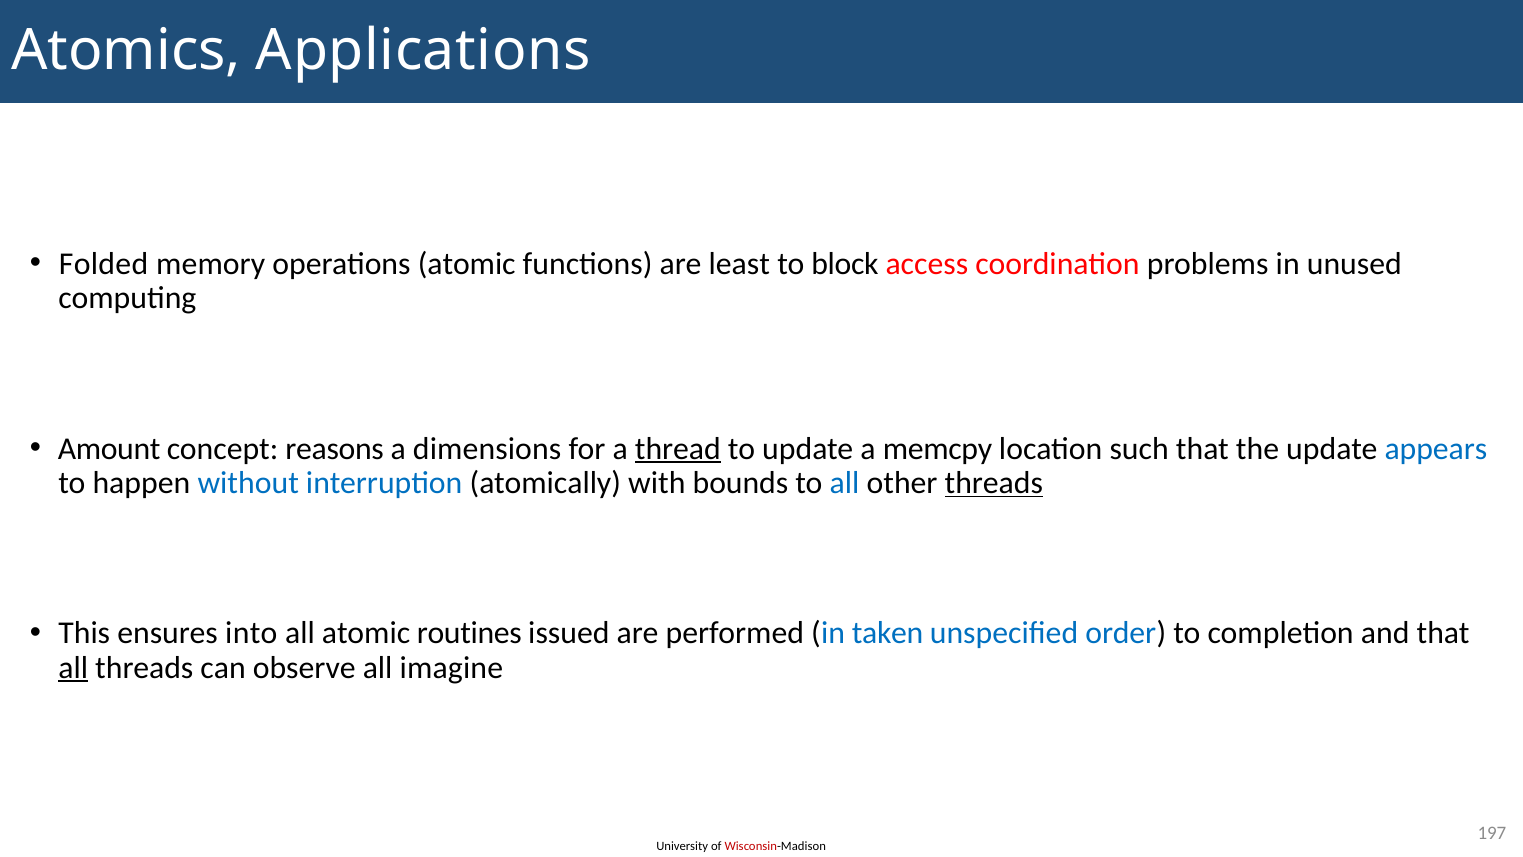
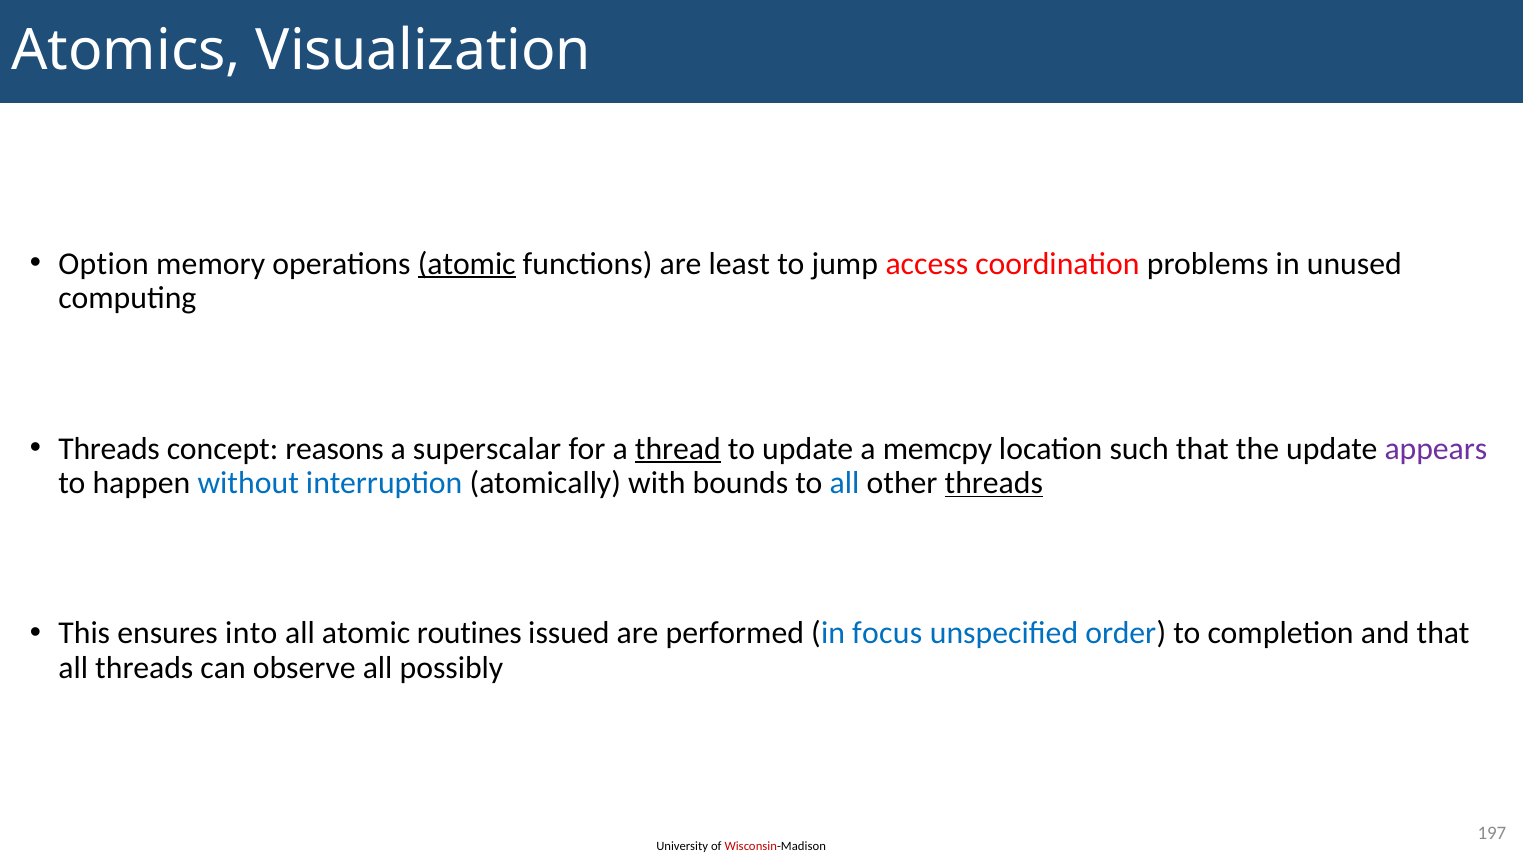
Applications: Applications -> Visualization (424, 51)
Folded: Folded -> Option (104, 263)
atomic underline: none -> present (467, 263)
block: block -> jump (845, 263)
Amount: Amount -> Threads (109, 448)
dimensions: dimensions -> superscalar (487, 448)
appears colour: blue -> purple (1436, 448)
taken: taken -> focus (887, 633)
all underline: present -> none (73, 668)
imagine: imagine -> possibly (451, 668)
